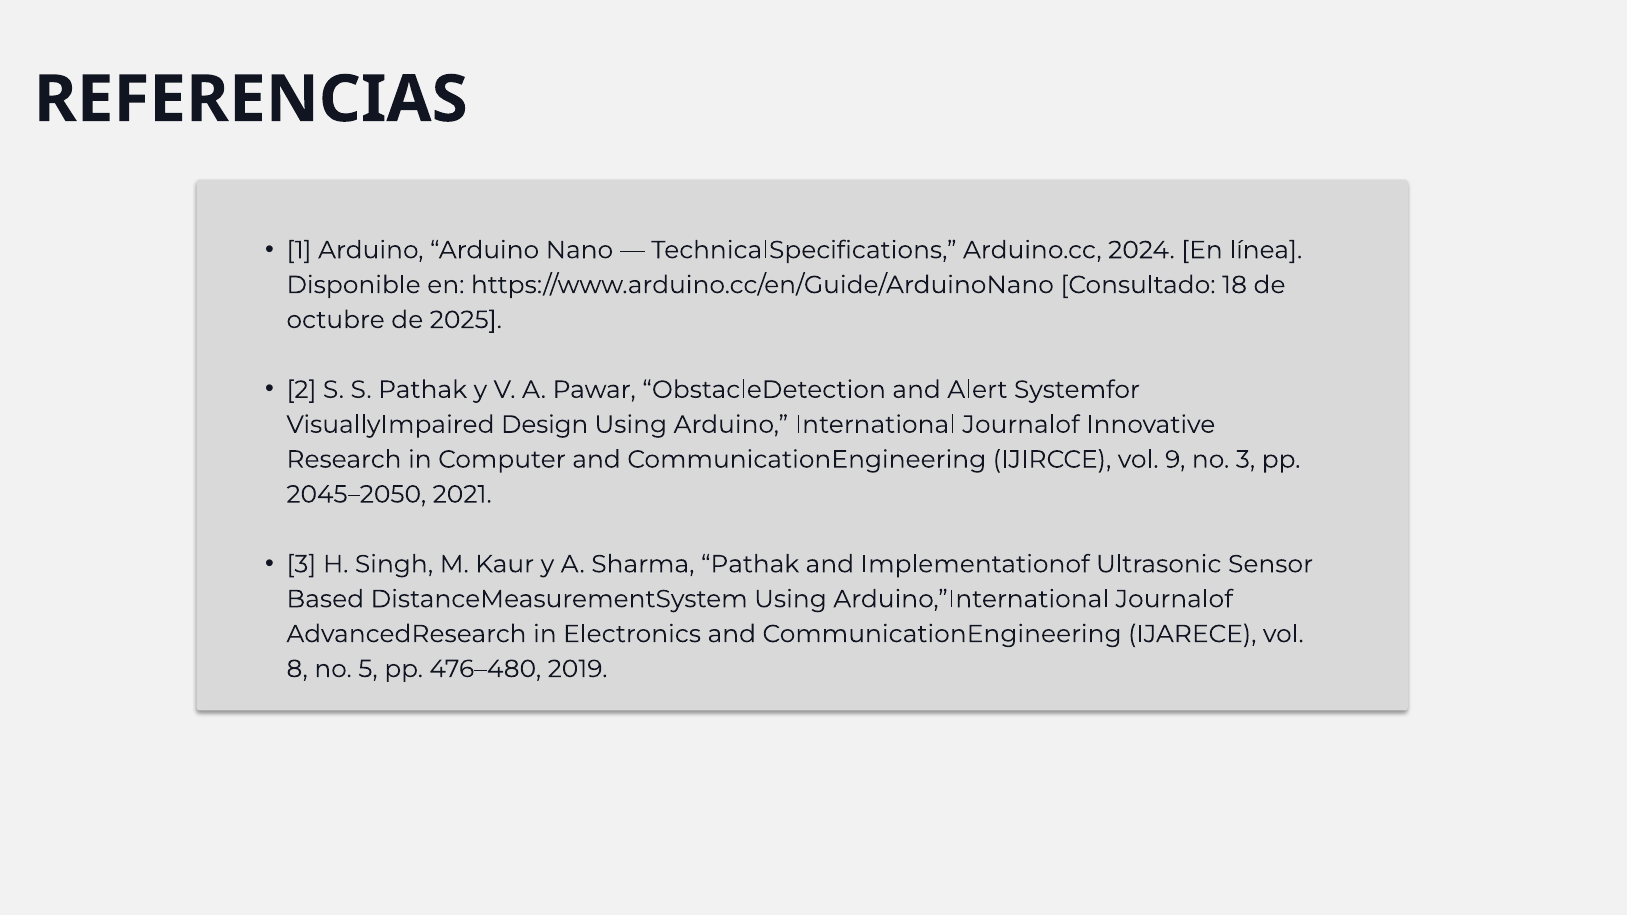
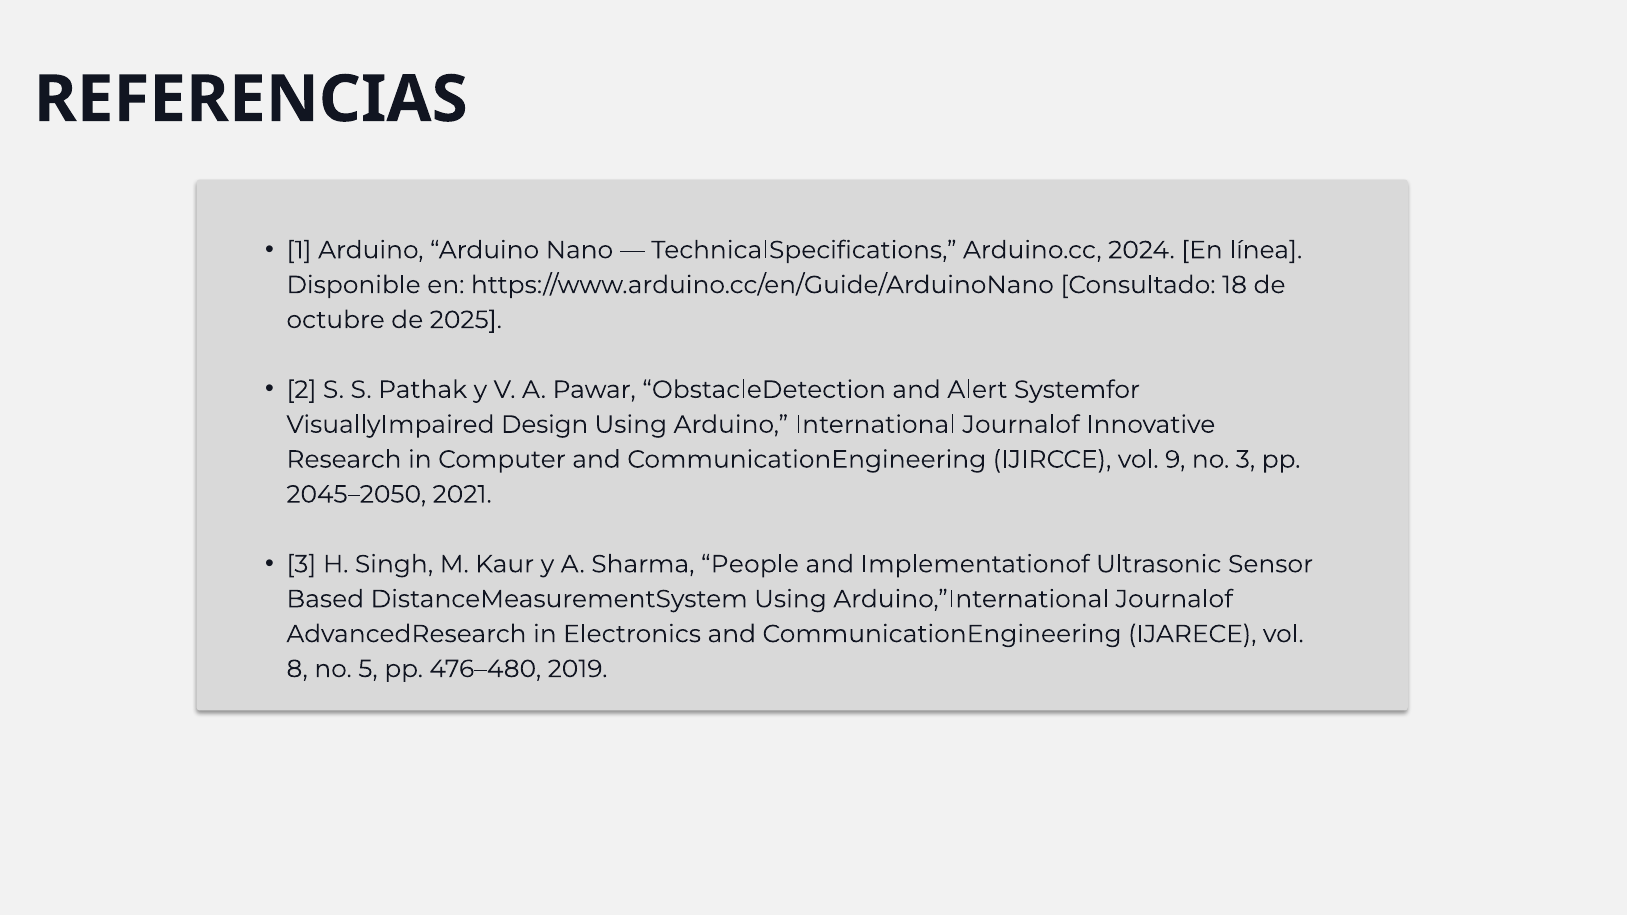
Sharma Pathak: Pathak -> People (750, 564)
